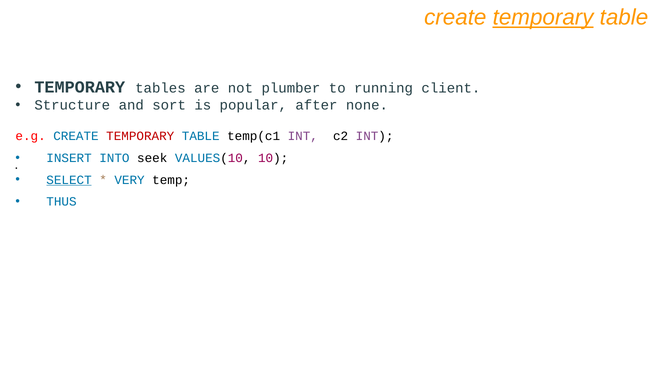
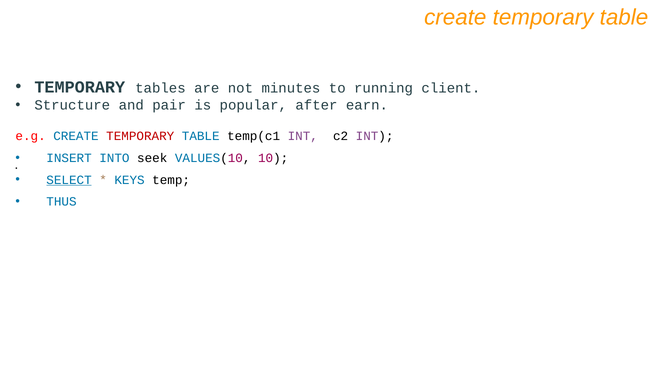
temporary underline: present -> none (543, 17)
plumber: plumber -> minutes (291, 88)
sort: sort -> pair (169, 105)
none: none -> earn (367, 105)
VERY: VERY -> KEYS (130, 180)
